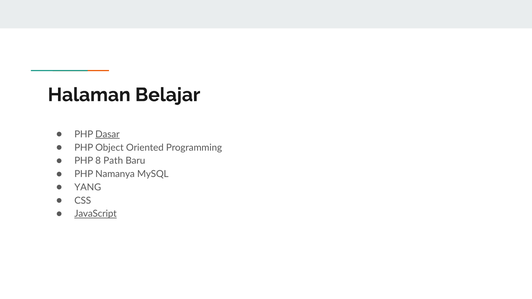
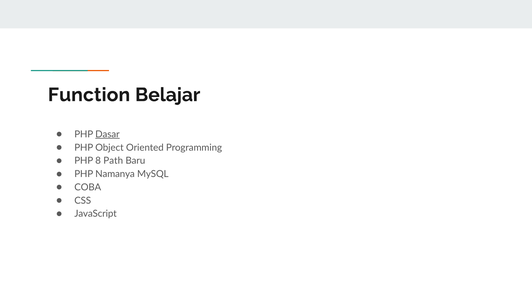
Halaman: Halaman -> Function (89, 95)
YANG: YANG -> COBA (88, 187)
JavaScript underline: present -> none (96, 214)
